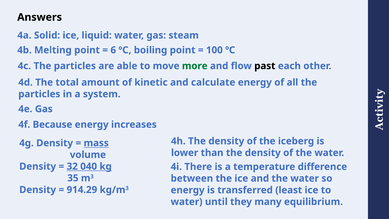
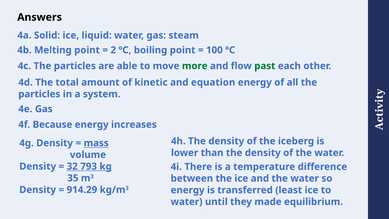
6: 6 -> 2 (113, 50)
past colour: black -> green (265, 66)
calculate: calculate -> equation (213, 82)
040: 040 -> 793 (89, 166)
many: many -> made (268, 202)
